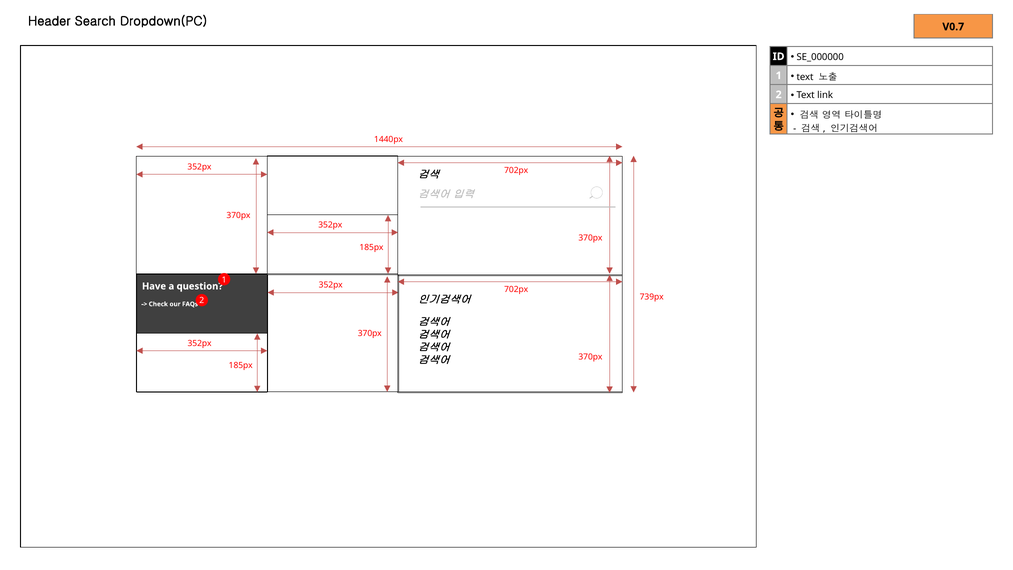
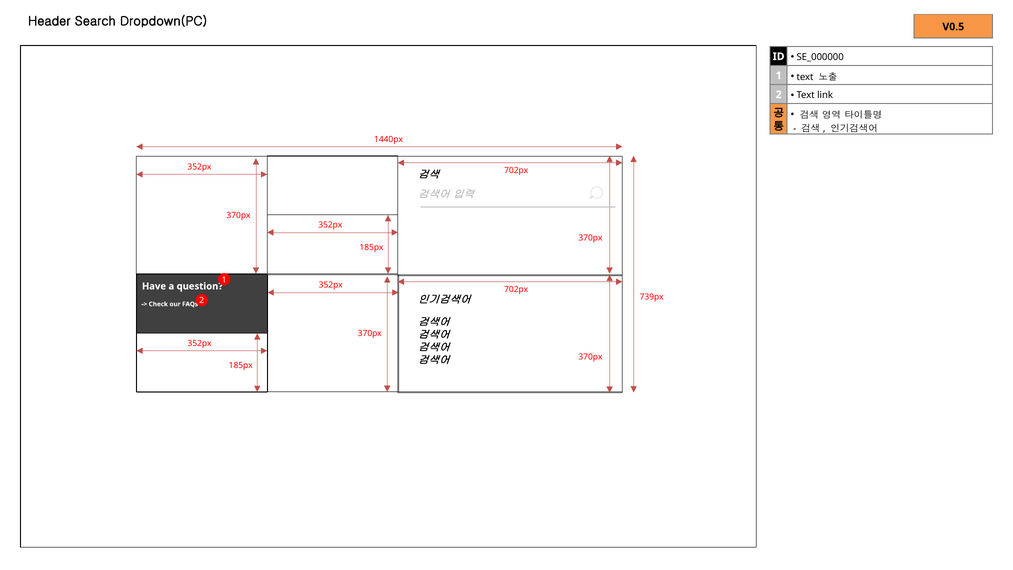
V0.7: V0.7 -> V0.5 (953, 27)
